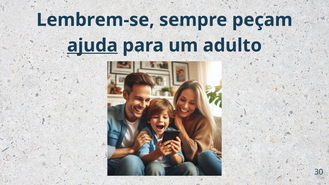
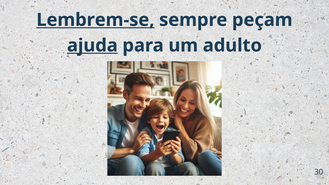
Lembrem-se underline: none -> present (95, 20)
